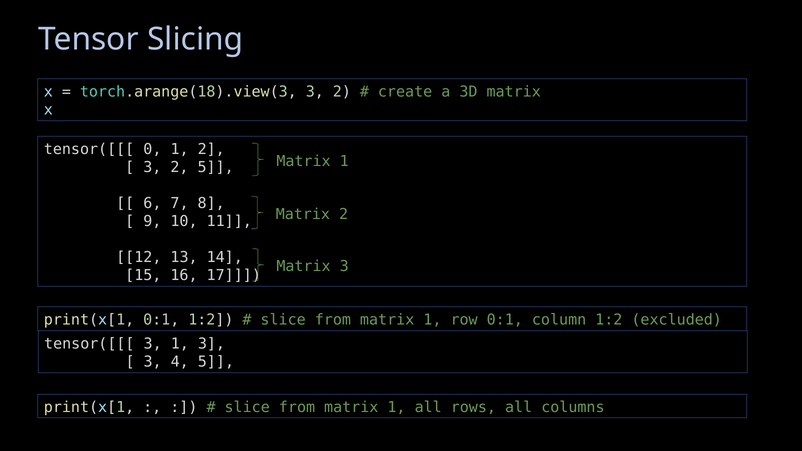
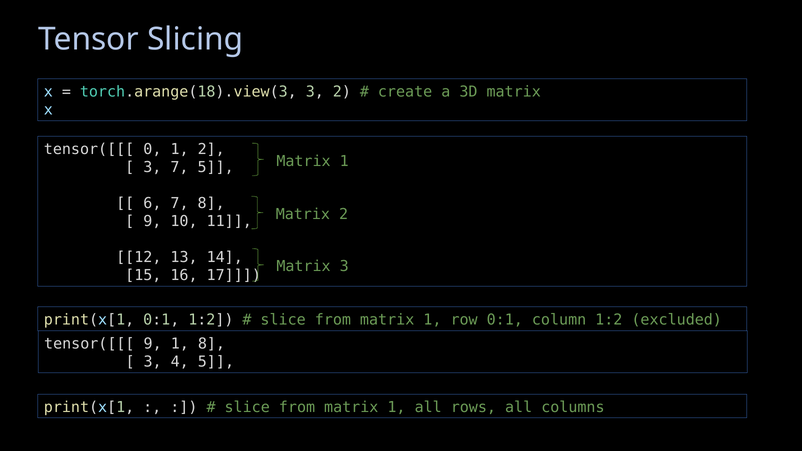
2: 2 -> 7 (179, 167)
tensor([[[ 3: 3 -> 9 (153, 344)
1 3: 3 -> 8 (211, 344)
